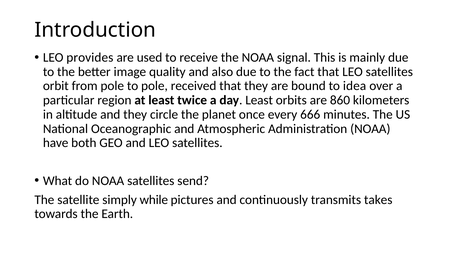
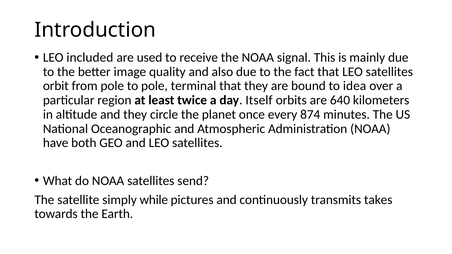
provides: provides -> included (90, 58)
received: received -> terminal (194, 86)
day Least: Least -> Itself (259, 100)
860: 860 -> 640 (340, 100)
666: 666 -> 874 (310, 115)
